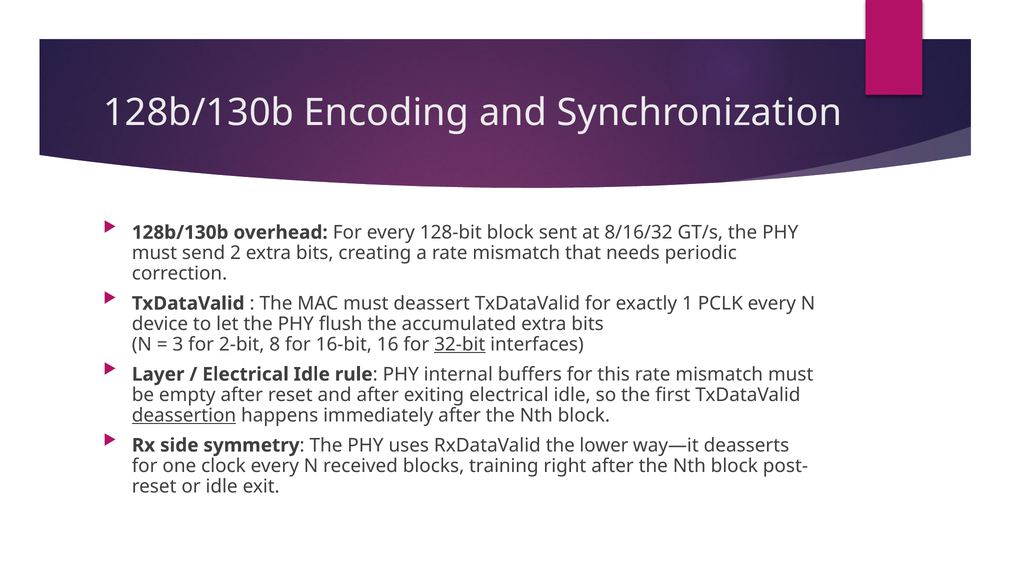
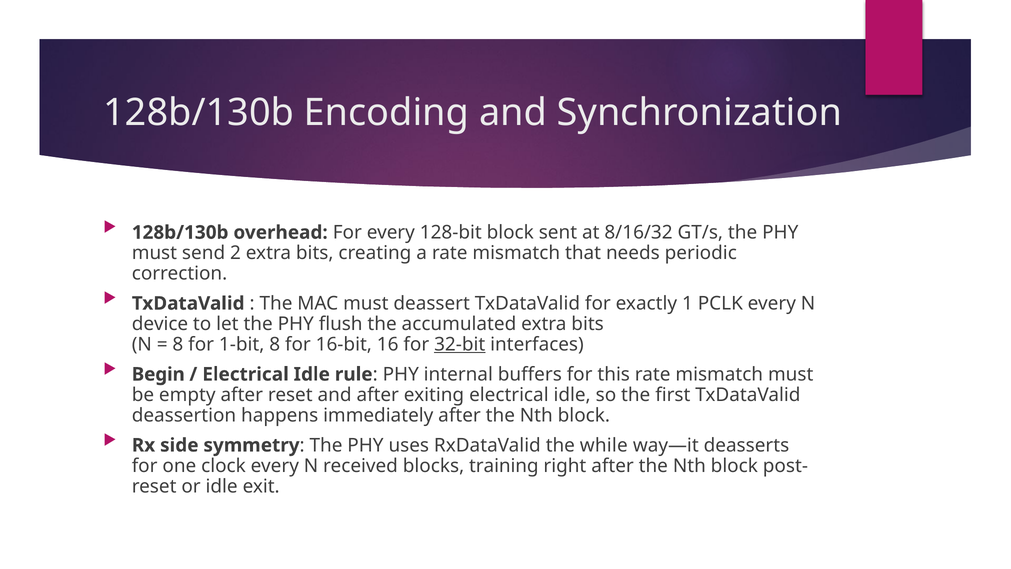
3: 3 -> 8 (178, 344)
2-bit: 2-bit -> 1-bit (242, 344)
Layer: Layer -> Begin (158, 374)
deassertion underline: present -> none (184, 415)
lower: lower -> while (604, 445)
